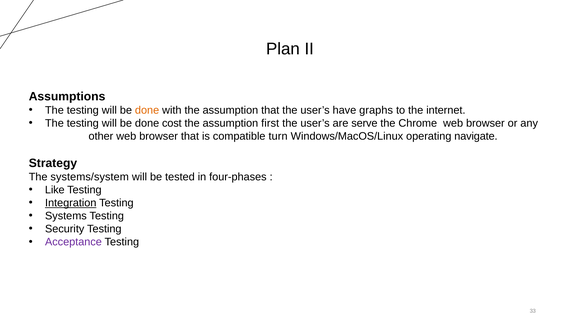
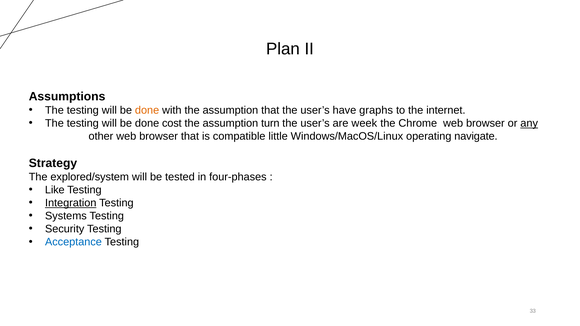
first: first -> turn (270, 123)
serve: serve -> week (364, 123)
any underline: none -> present (529, 123)
turn: turn -> little (278, 136)
systems/system: systems/system -> explored/system (90, 177)
Acceptance colour: purple -> blue (73, 242)
